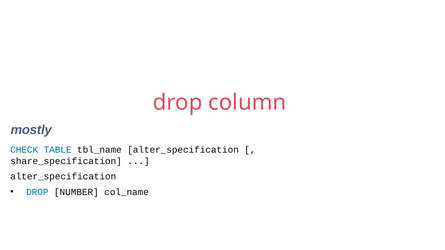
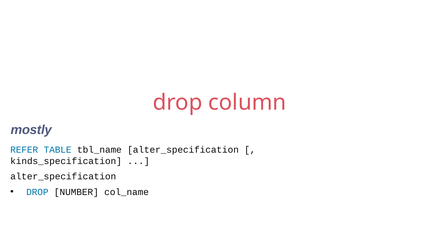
CHECK: CHECK -> REFER (24, 150)
share_specification: share_specification -> kinds_specification (66, 161)
